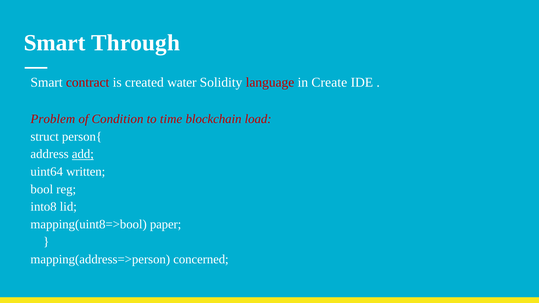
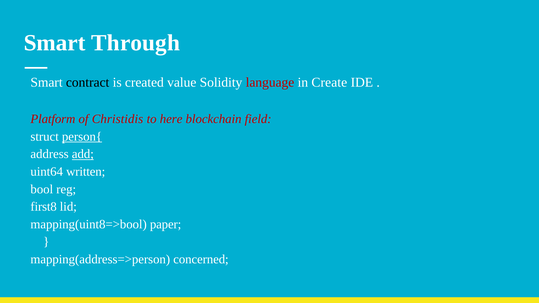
contract colour: red -> black (88, 83)
water: water -> value (182, 83)
Problem: Problem -> Platform (53, 119)
Condition: Condition -> Christidis (118, 119)
time: time -> here (171, 119)
load: load -> field (258, 119)
person{ underline: none -> present (82, 137)
into8: into8 -> first8 (44, 207)
